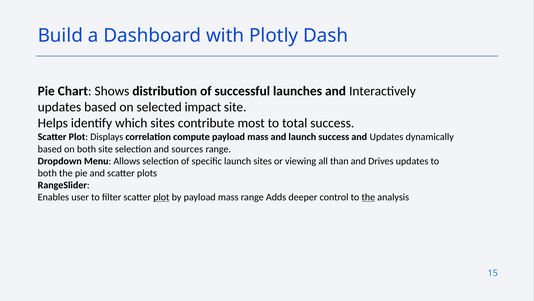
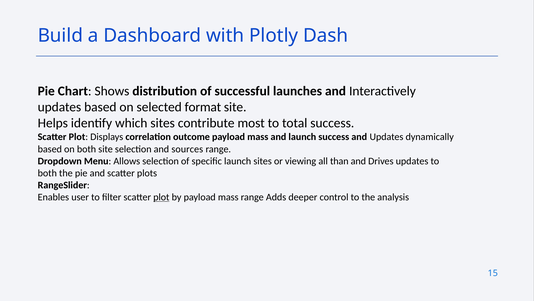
impact: impact -> format (203, 107)
compute: compute -> outcome (191, 137)
the underline: present -> none (368, 197)
